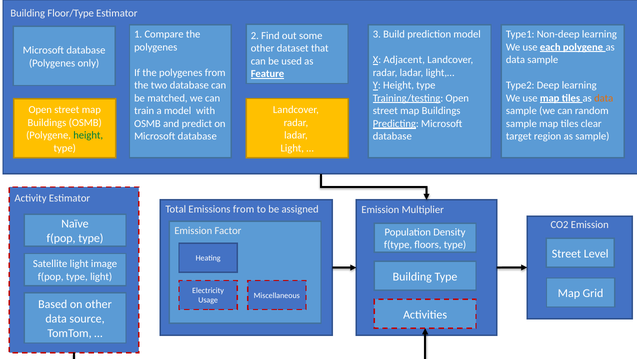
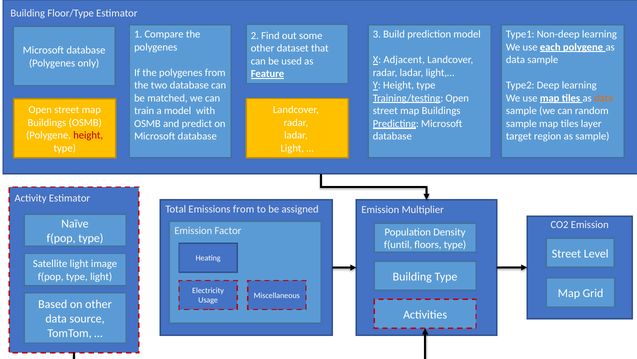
clear: clear -> layer (591, 123)
height colour: green -> red (88, 135)
f(type: f(type -> f(until (398, 244)
